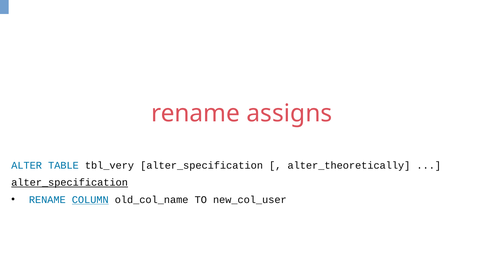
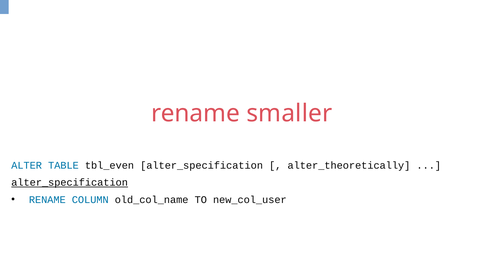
assigns: assigns -> smaller (289, 113)
tbl_very: tbl_very -> tbl_even (109, 165)
COLUMN underline: present -> none (90, 200)
